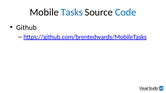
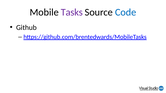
Tasks colour: blue -> purple (72, 12)
